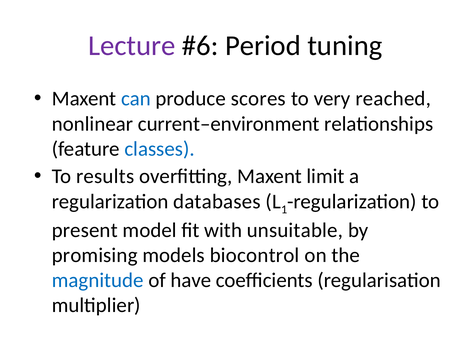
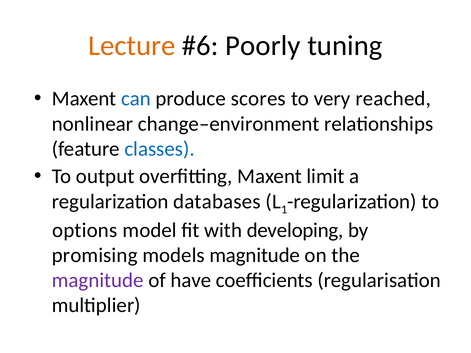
Lecture colour: purple -> orange (132, 46)
Period: Period -> Poorly (263, 46)
current–environment: current–environment -> change–environment (229, 124)
results: results -> output (105, 177)
present: present -> options (85, 230)
unsuitable: unsuitable -> developing (295, 230)
models biocontrol: biocontrol -> magnitude (255, 255)
magnitude colour: blue -> purple (98, 281)
